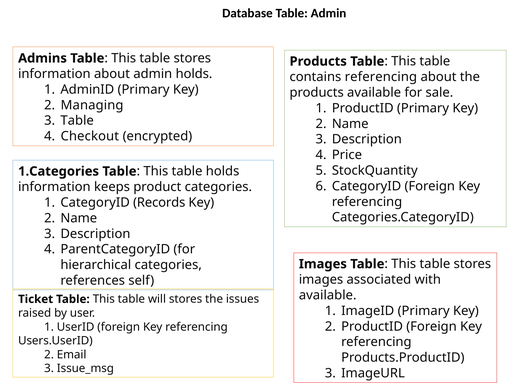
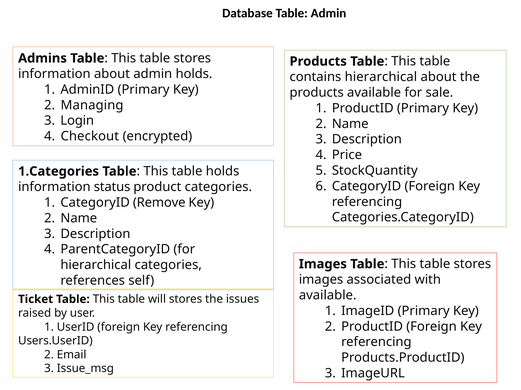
contains referencing: referencing -> hierarchical (381, 77)
3 Table: Table -> Login (77, 121)
keeps: keeps -> status (112, 187)
Records: Records -> Remove (159, 203)
